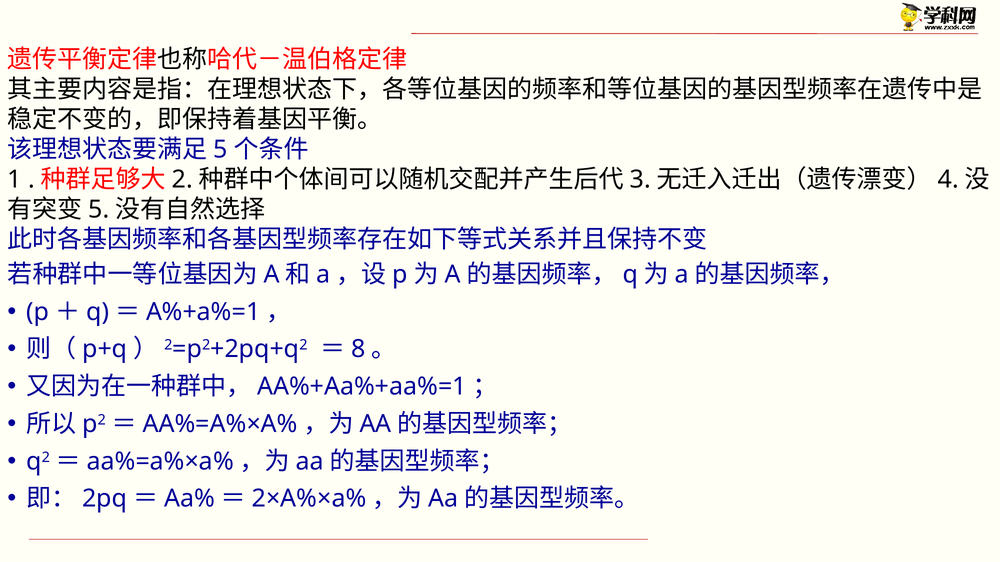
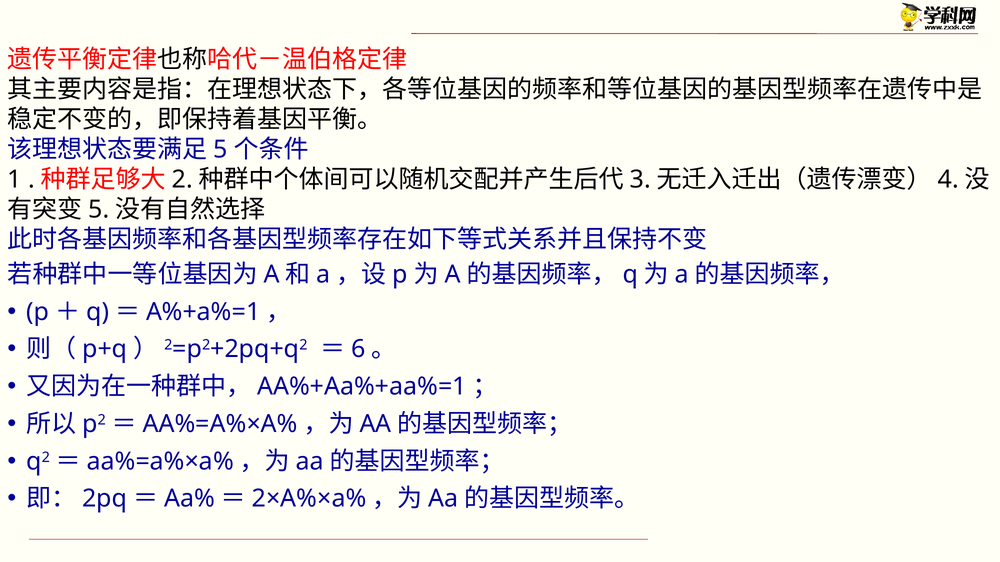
8: 8 -> 6 (358, 349)
